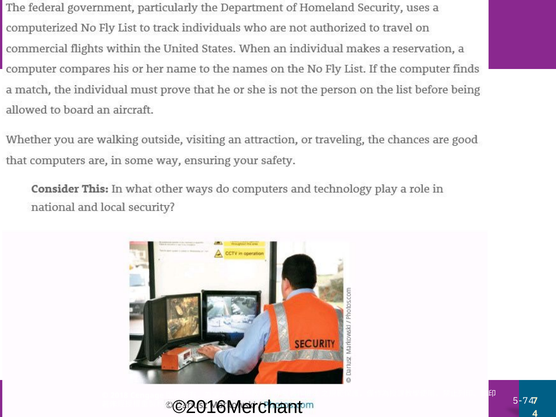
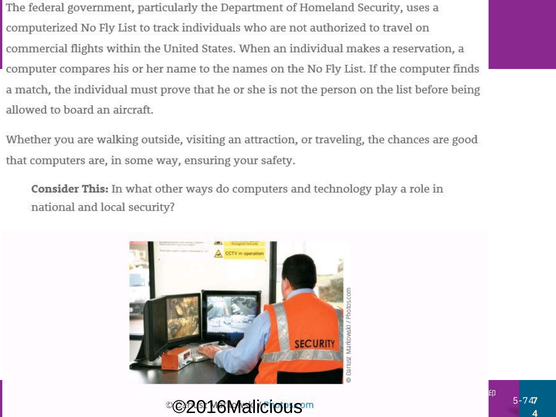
©2016Merchant: ©2016Merchant -> ©2016Malicious (238, 407)
